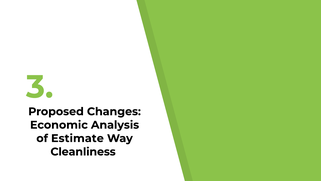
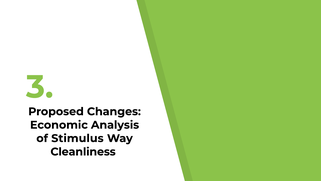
Estimate: Estimate -> Stimulus (77, 138)
